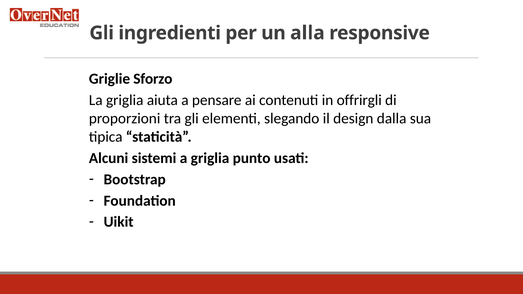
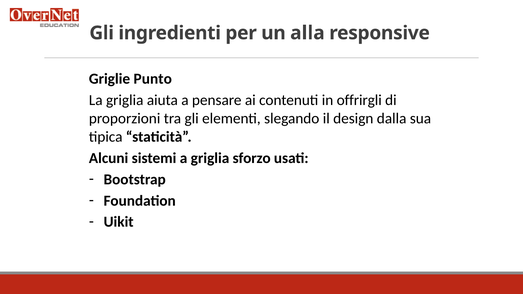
Sforzo: Sforzo -> Punto (153, 79)
punto: punto -> sforzo (252, 158)
